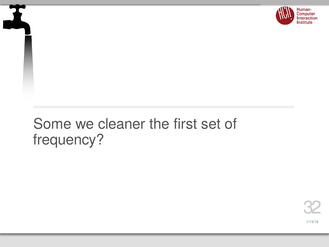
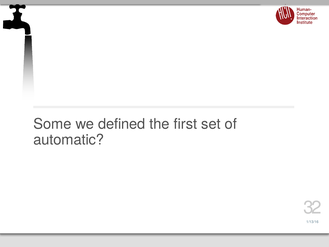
cleaner: cleaner -> defined (122, 124)
frequency: frequency -> automatic (69, 140)
